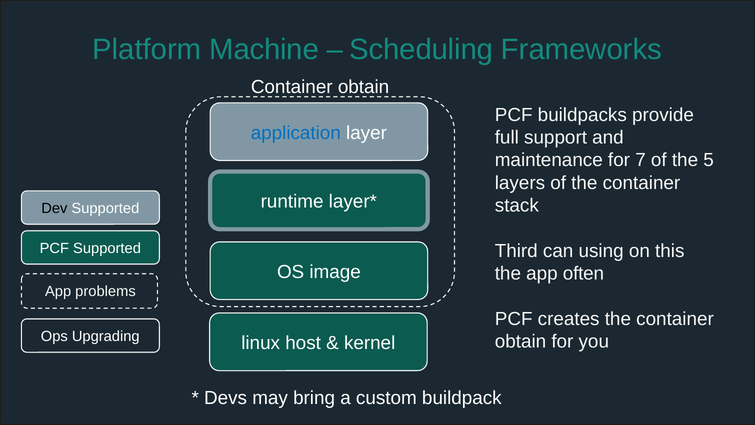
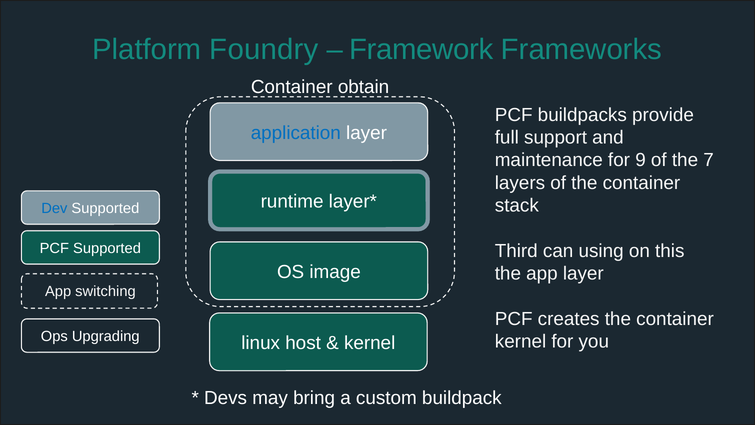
Machine: Machine -> Foundry (264, 49)
Scheduling: Scheduling -> Framework (421, 49)
7: 7 -> 9 (640, 160)
5: 5 -> 7 (709, 160)
Dev colour: black -> blue (54, 208)
app often: often -> layer (583, 273)
problems: problems -> switching (105, 291)
obtain: obtain -> kernel (521, 341)
